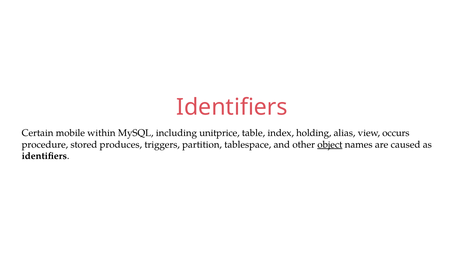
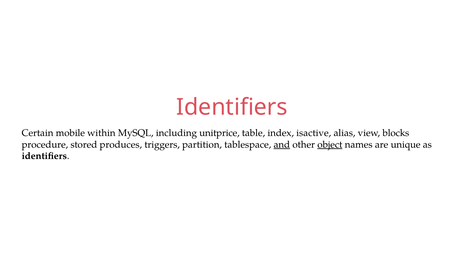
holding: holding -> isactive (314, 133)
occurs: occurs -> blocks (396, 133)
and underline: none -> present (282, 145)
caused: caused -> unique (406, 145)
